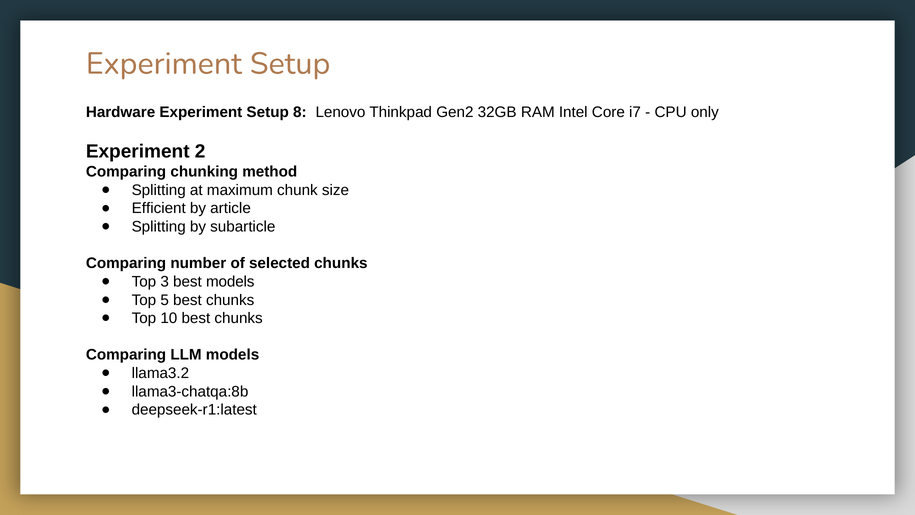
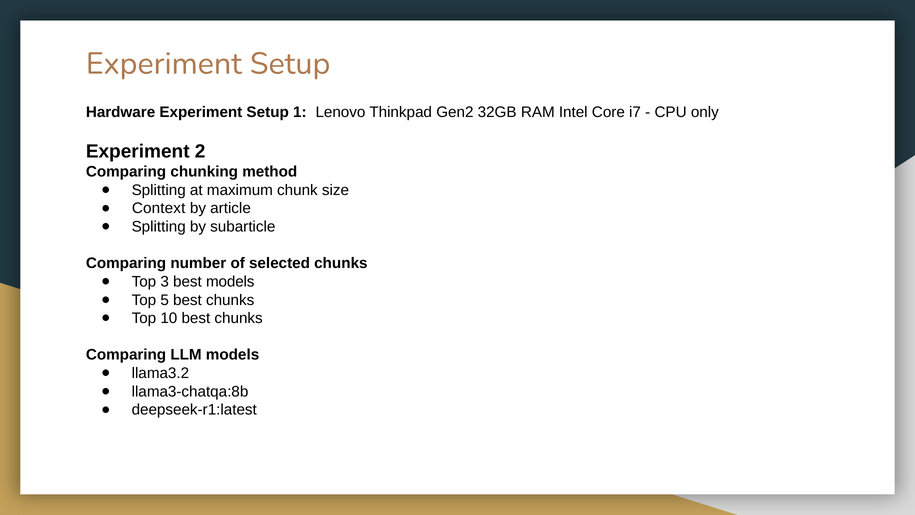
8: 8 -> 1 (300, 112)
Efficient: Efficient -> Context (159, 208)
